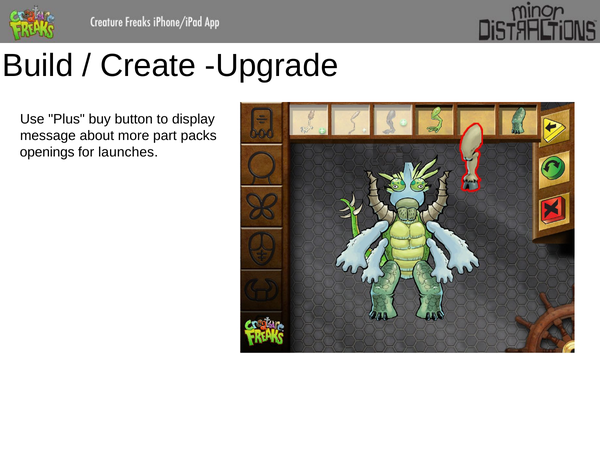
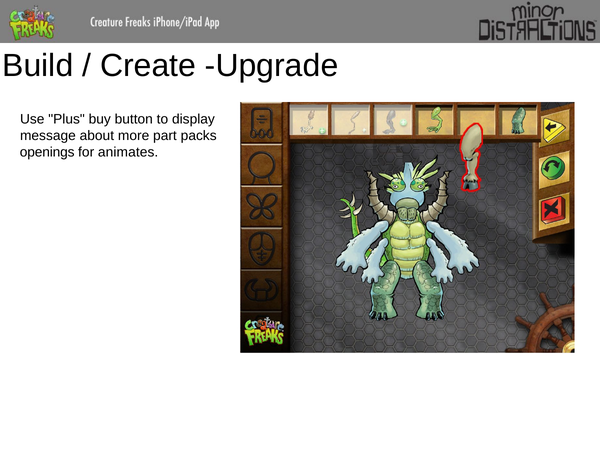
launches: launches -> animates (128, 152)
